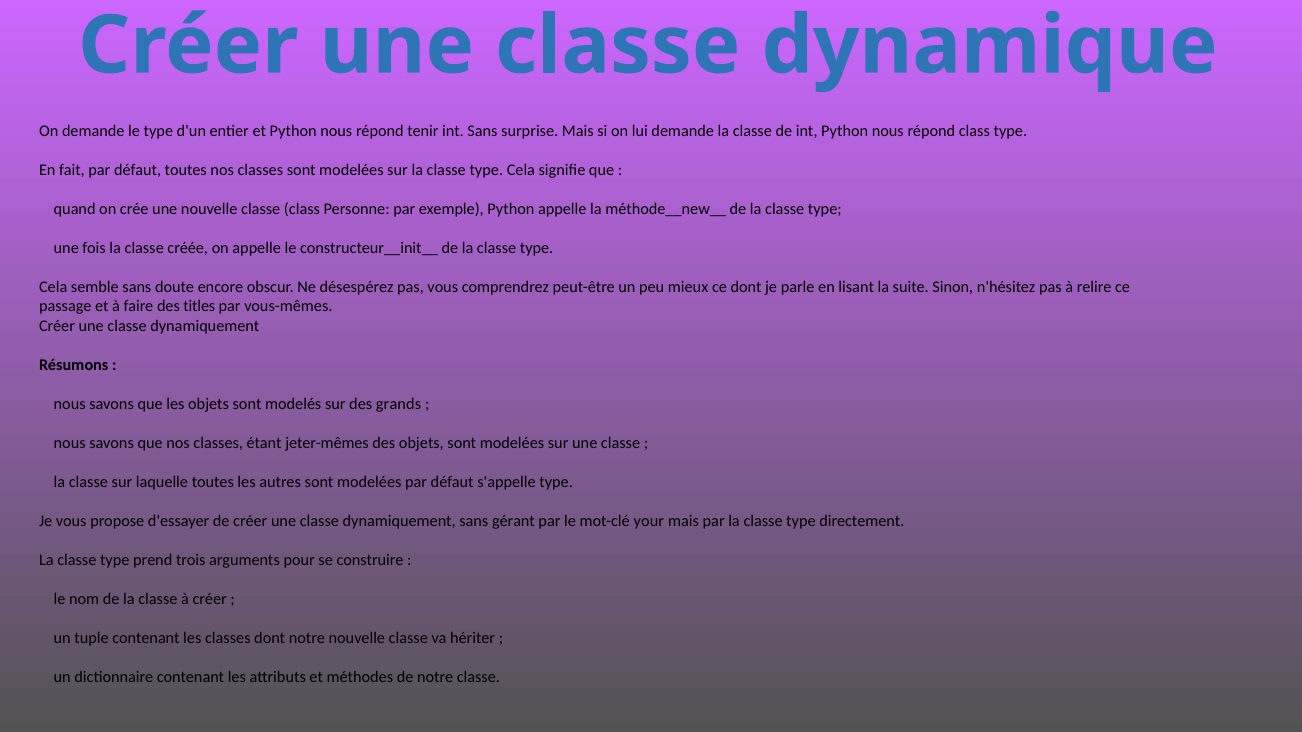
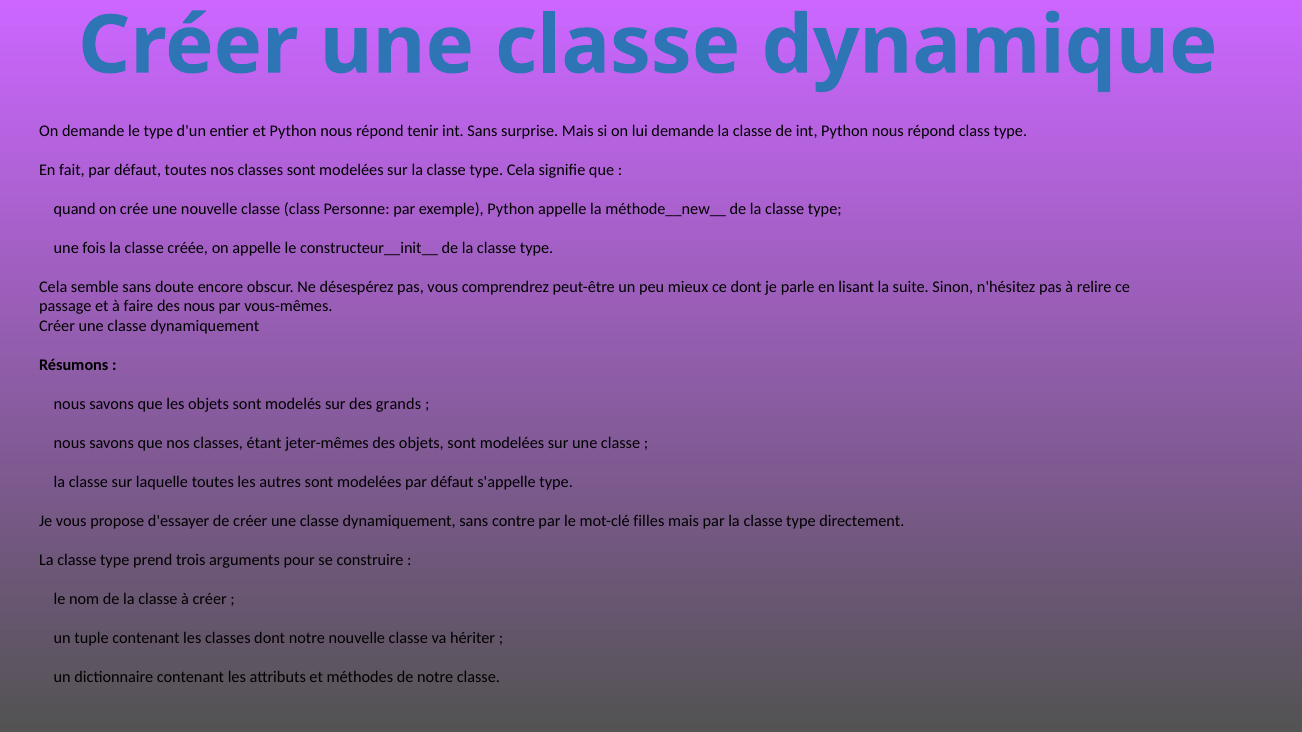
des titles: titles -> nous (199, 307)
gérant: gérant -> contre (513, 521)
your: your -> filles (649, 521)
